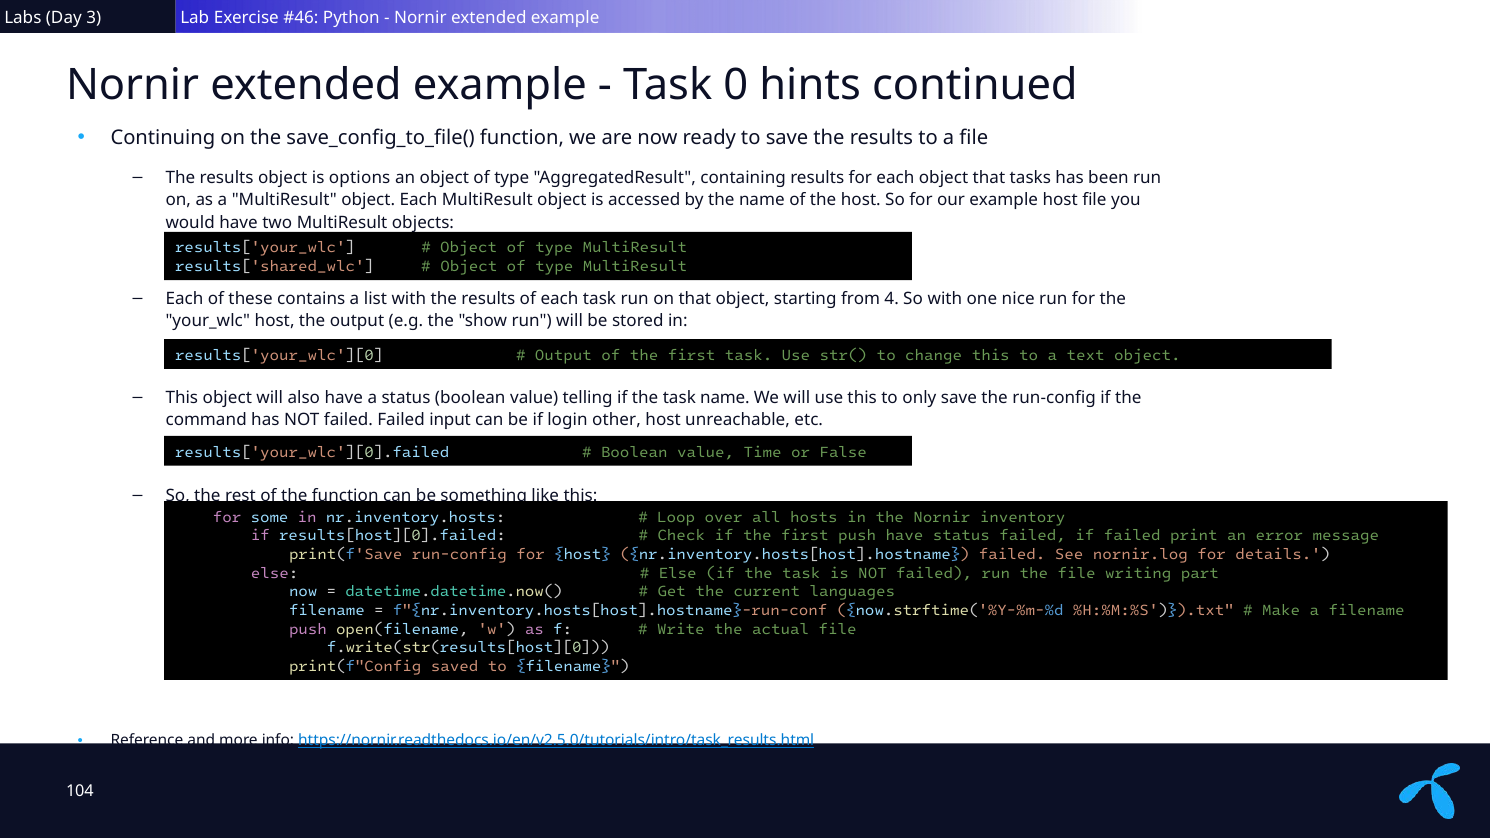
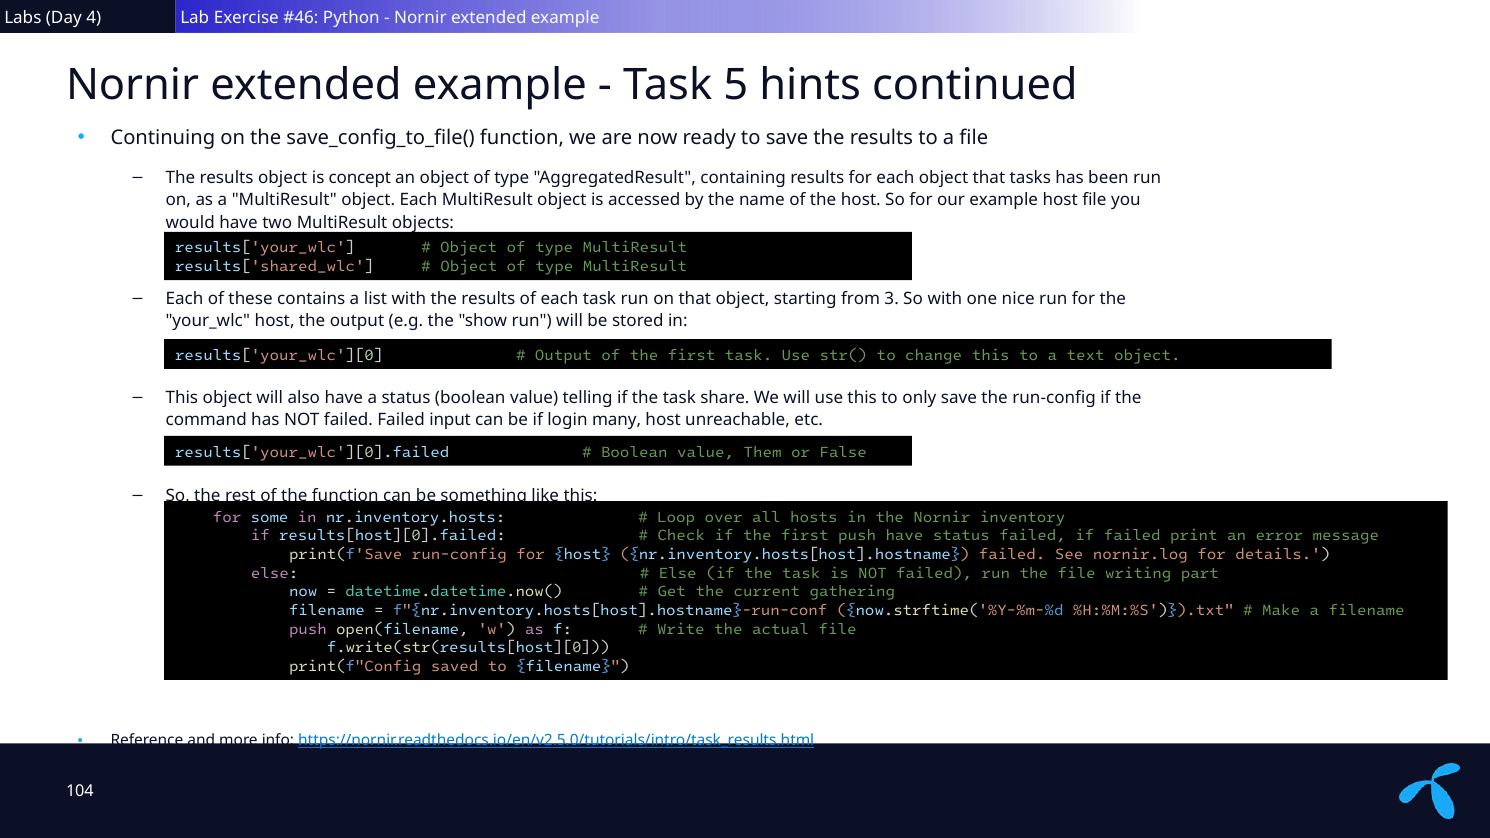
3: 3 -> 4 (94, 18)
0: 0 -> 5 (736, 85)
options: options -> concept (360, 178)
4: 4 -> 3 (892, 299)
task name: name -> share (725, 398)
other: other -> many (617, 420)
Time: Time -> Them (763, 452)
languages: languages -> gathering (852, 592)
